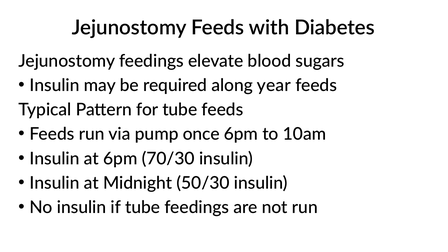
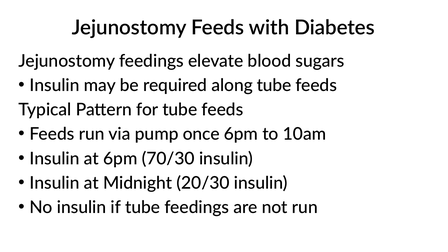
along year: year -> tube (274, 85)
50/30: 50/30 -> 20/30 (203, 183)
